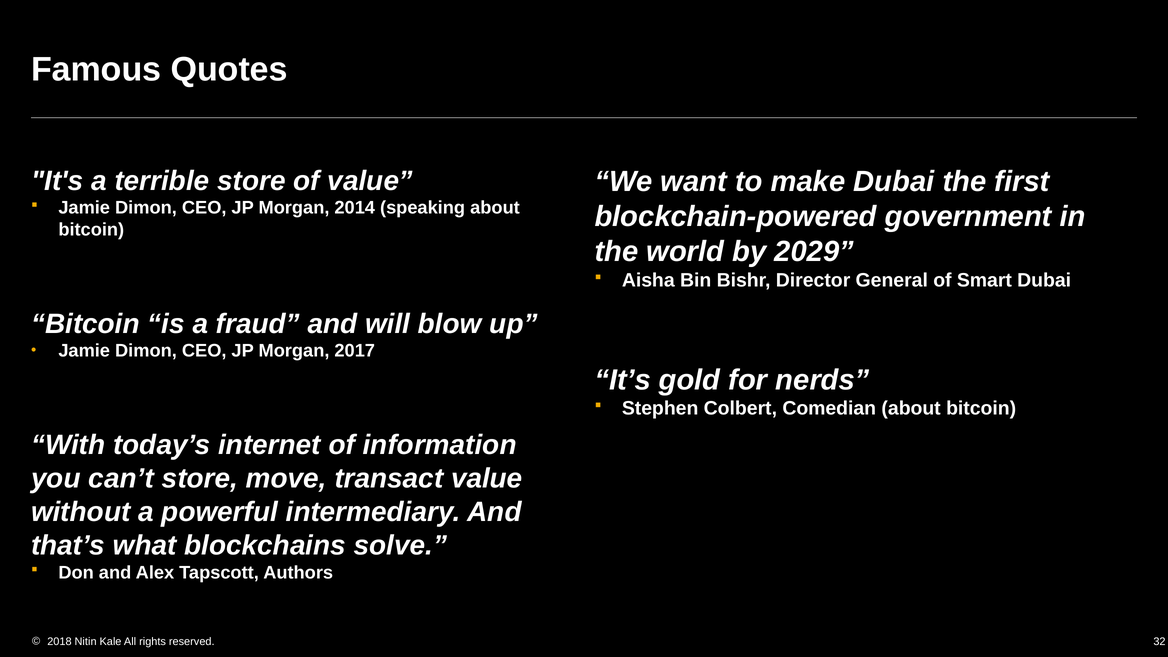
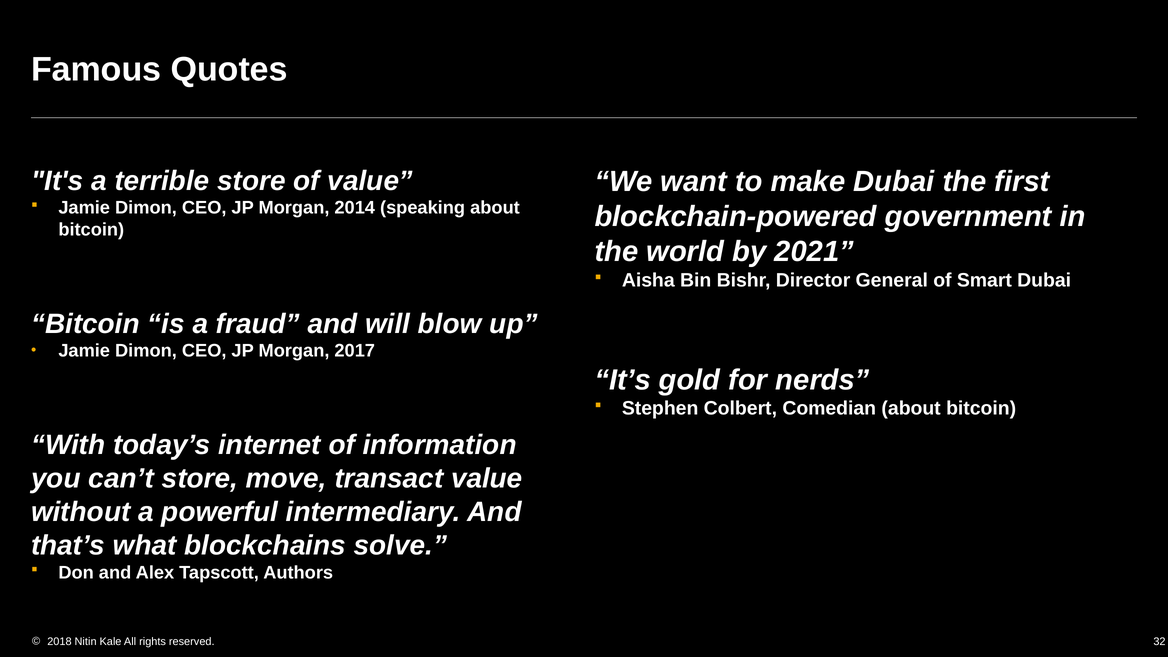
2029: 2029 -> 2021 (814, 252)
